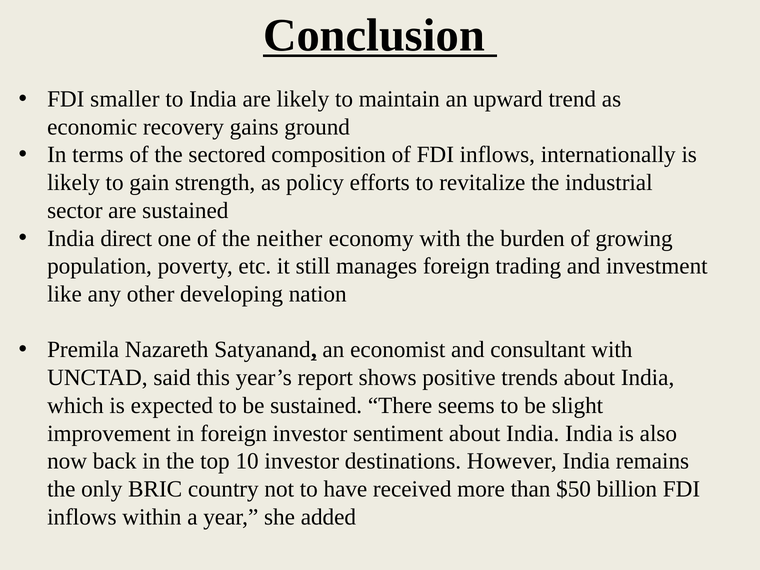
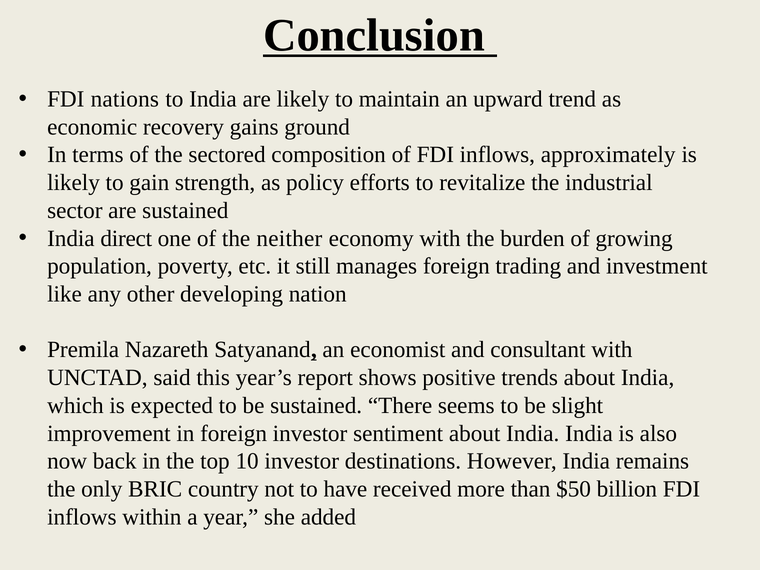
smaller: smaller -> nations (125, 99)
internationally: internationally -> approximately (608, 155)
